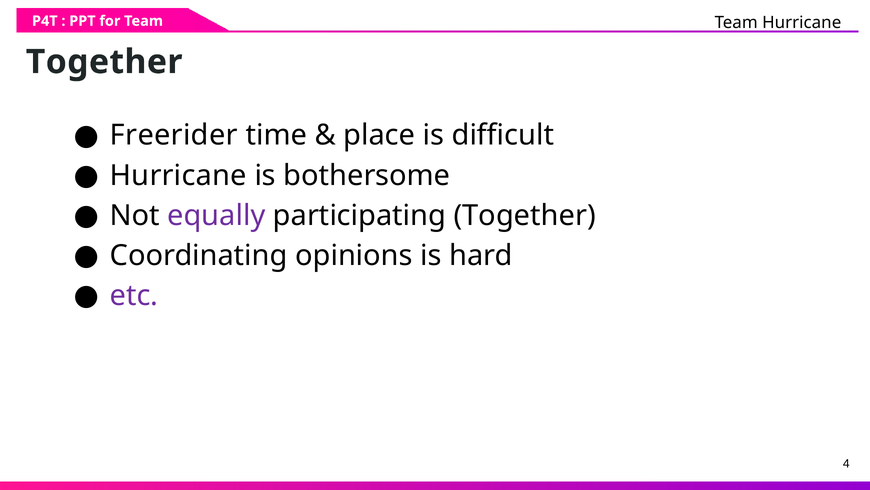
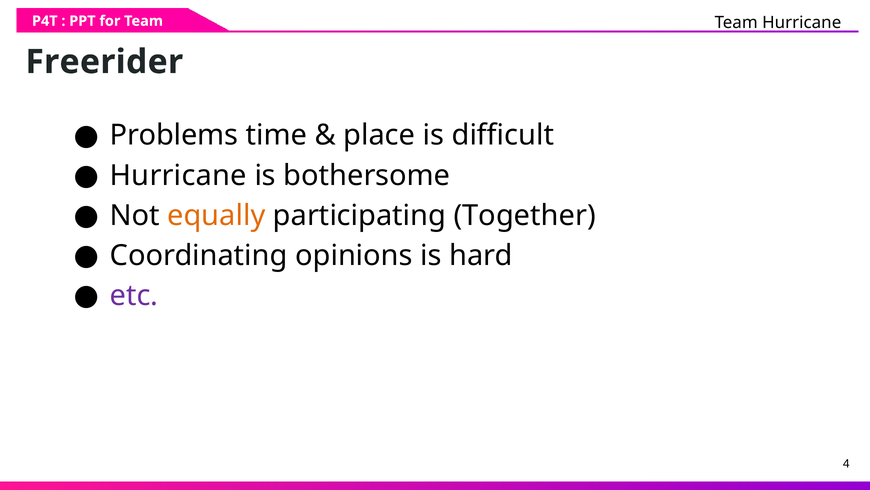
Together: Together -> Freerider (104, 62)
Freerider: Freerider -> Problems (174, 135)
equally colour: purple -> orange (216, 215)
